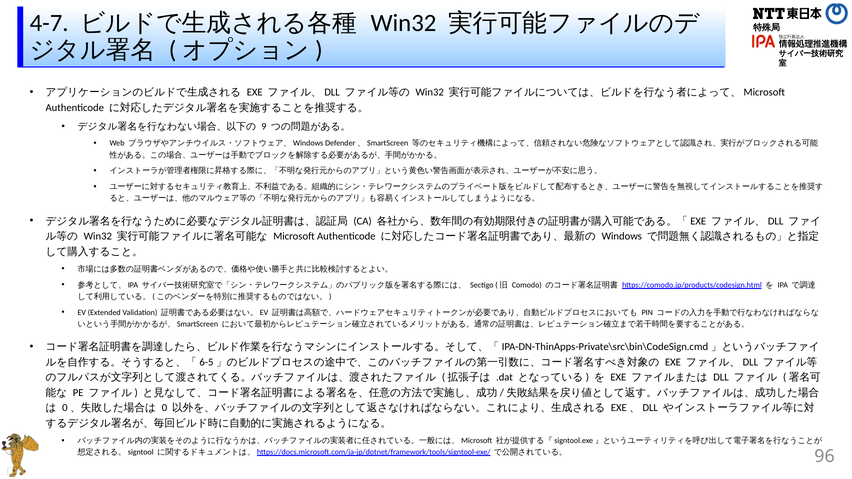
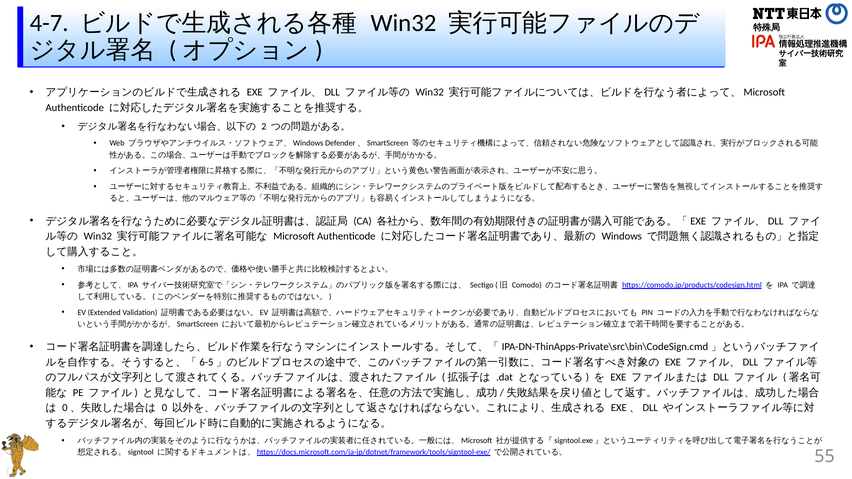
9: 9 -> 2 (264, 127)
96: 96 -> 55 (825, 457)
